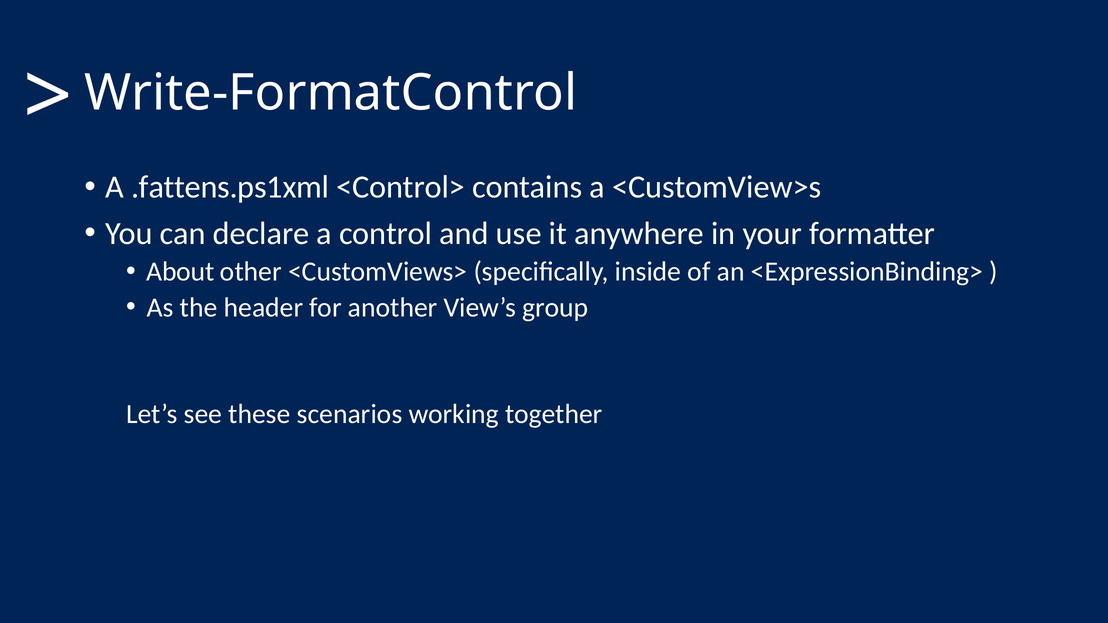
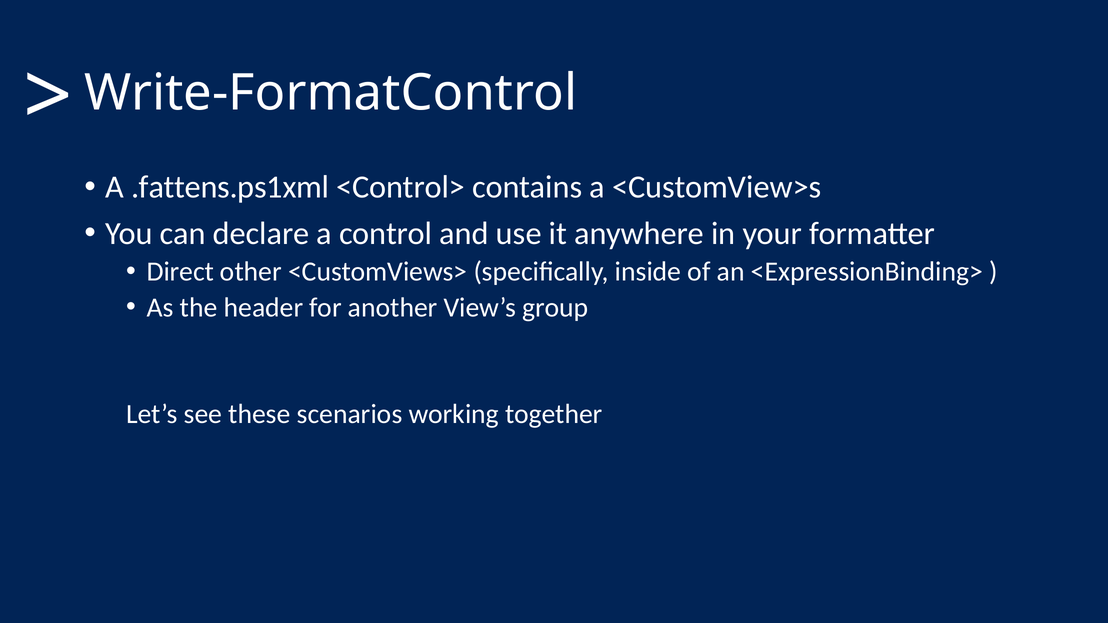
About: About -> Direct (180, 272)
